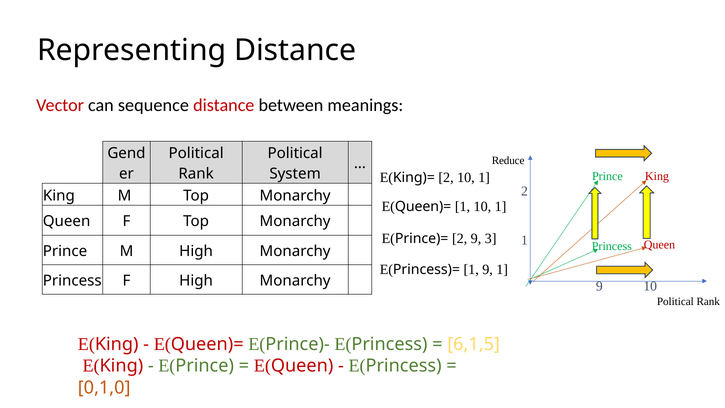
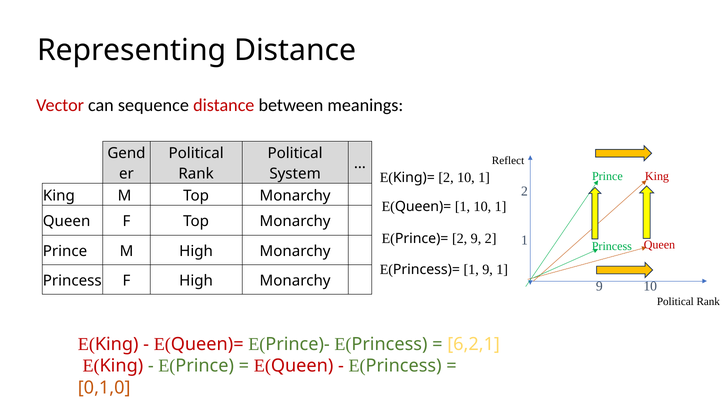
Reduce: Reduce -> Reflect (508, 161)
9 3: 3 -> 2 (491, 239)
6,1,5: 6,1,5 -> 6,2,1 (474, 344)
